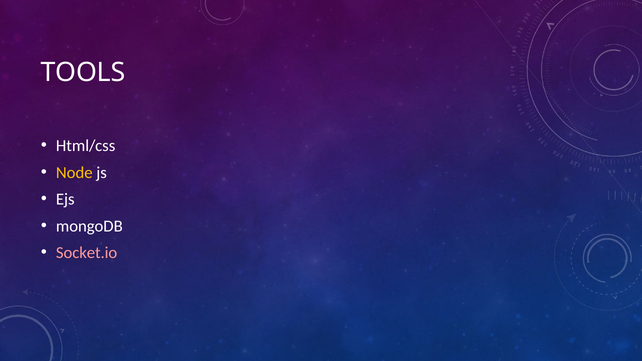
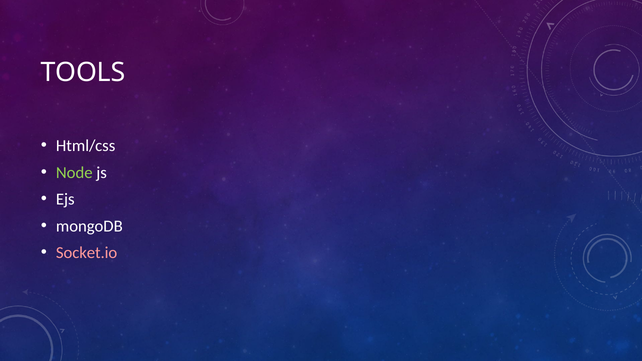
Node colour: yellow -> light green (74, 173)
